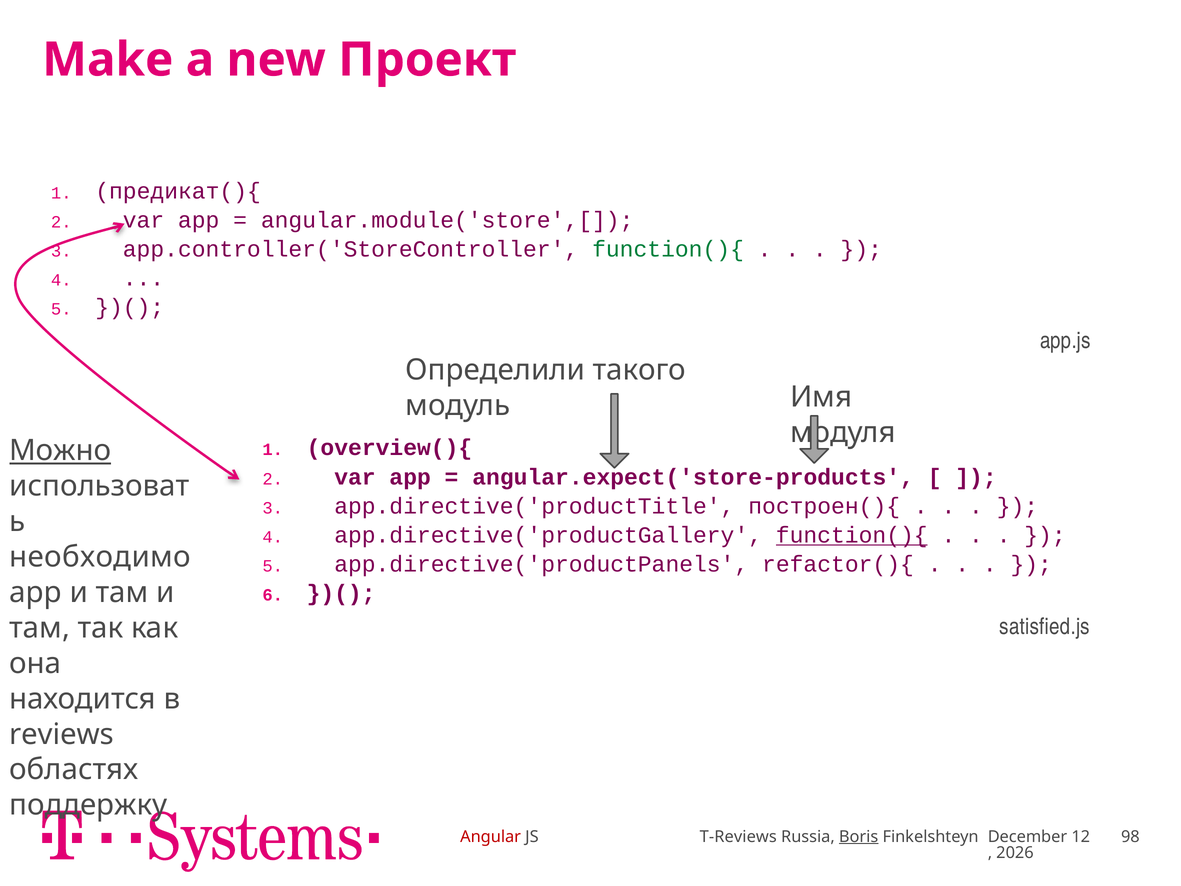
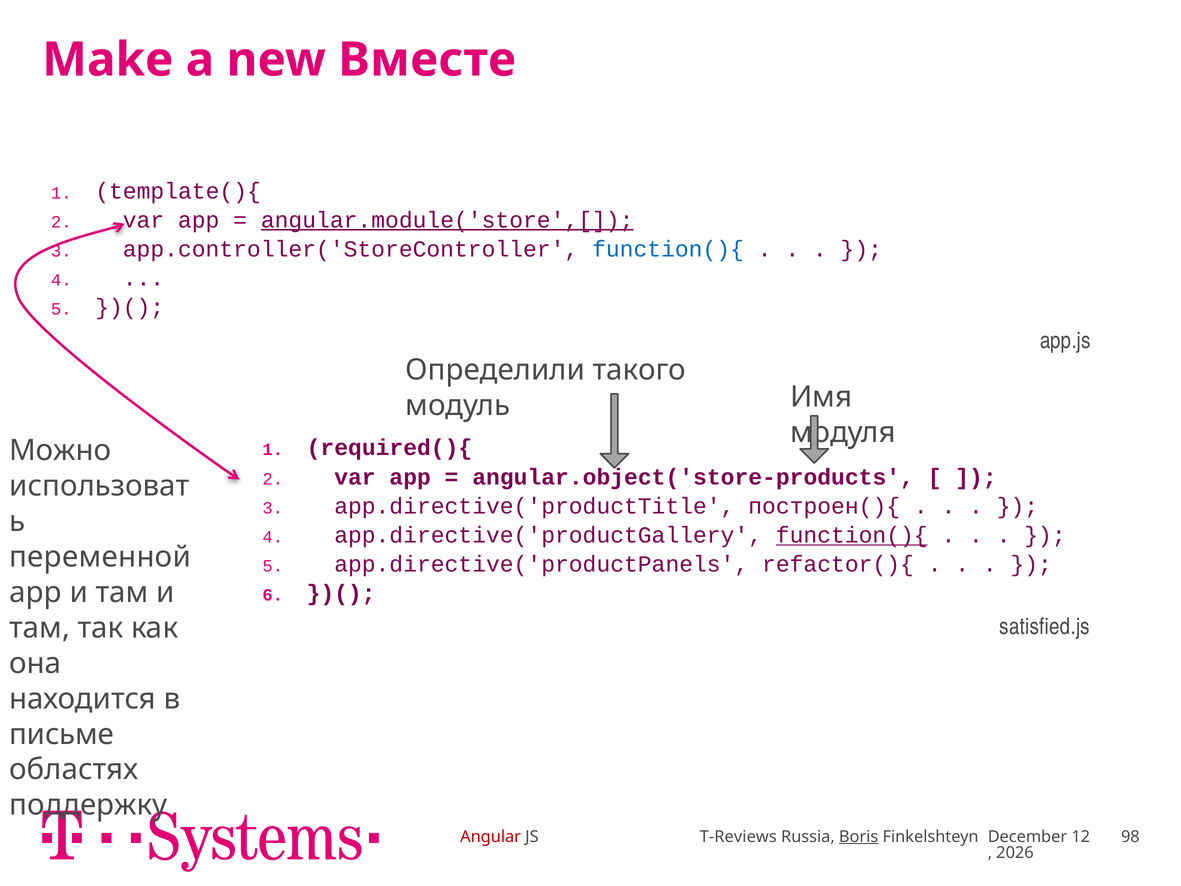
Проект: Проект -> Вместе (427, 60)
предикат(){: предикат(){ -> template(){ (178, 191)
angular.module('store',[ underline: none -> present (447, 220)
function(){ colour: green -> blue (668, 249)
Можно underline: present -> none (60, 451)
overview(){: overview(){ -> required(){ (389, 448)
angular.expect('store-products: angular.expect('store-products -> angular.object('store-products (693, 477)
необходимо: необходимо -> переменной (100, 557)
reviews: reviews -> письме (62, 734)
